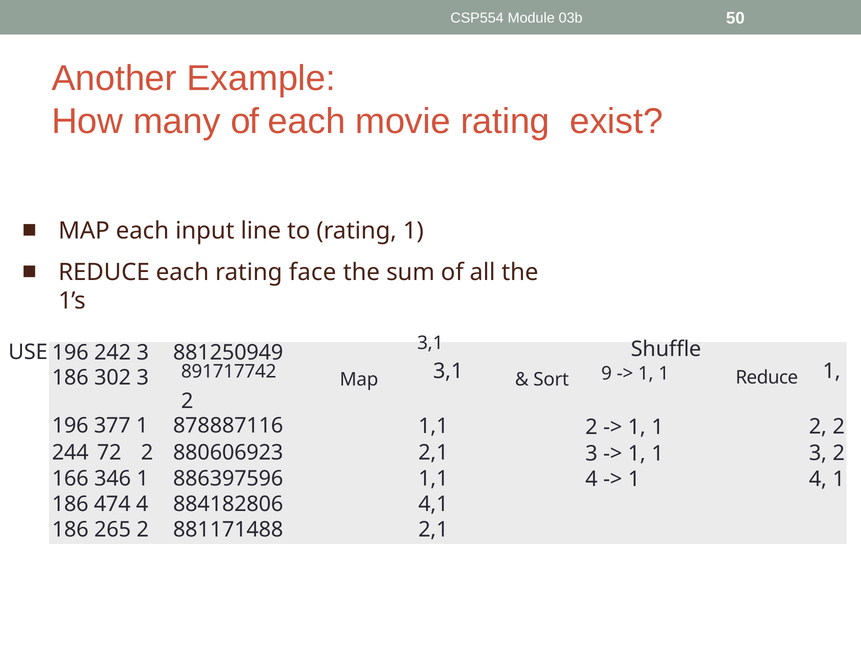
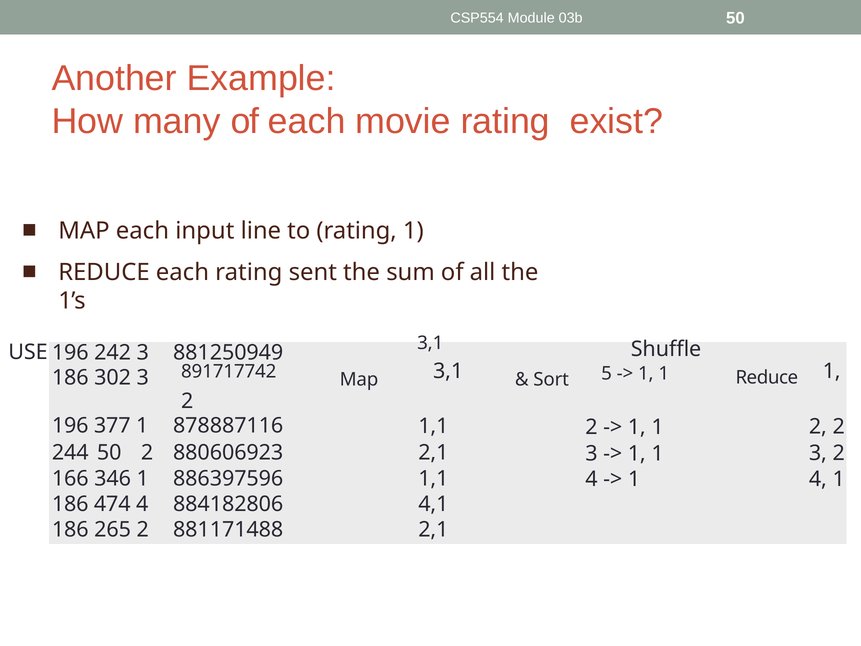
face: face -> sent (313, 272)
9: 9 -> 5 (607, 374)
244 72: 72 -> 50 (109, 452)
